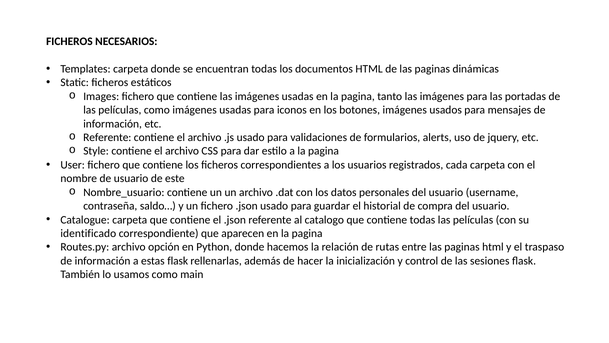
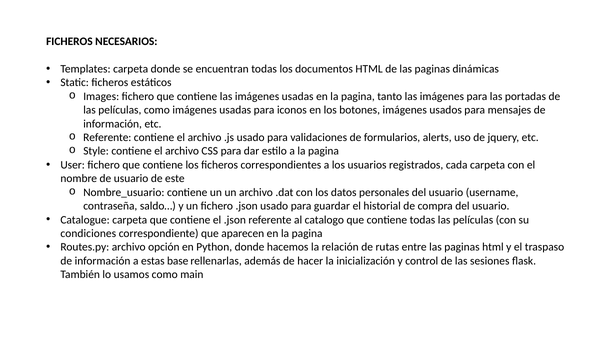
identificado: identificado -> condiciones (88, 233)
estas flask: flask -> base (178, 261)
